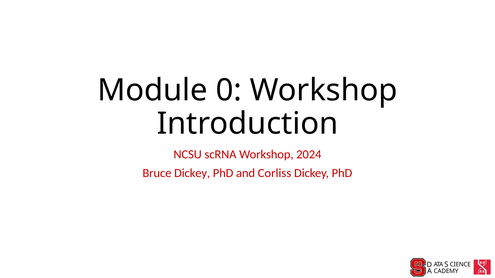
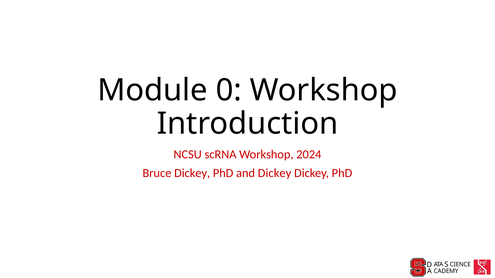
and Corliss: Corliss -> Dickey (275, 173)
